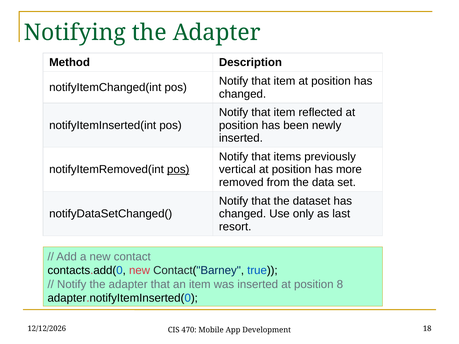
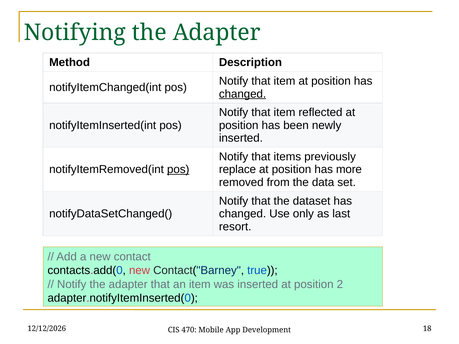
changed underline: none -> present (243, 94)
vertical: vertical -> replace (237, 170)
8: 8 -> 2 (340, 284)
